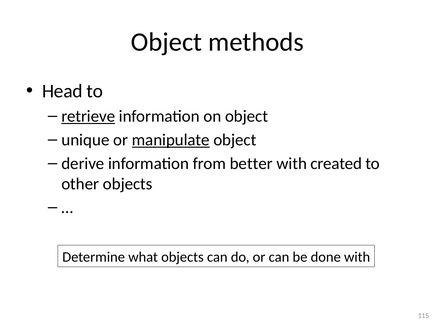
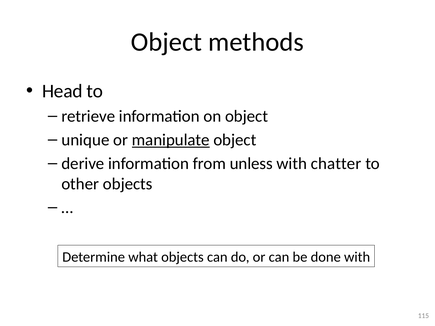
retrieve underline: present -> none (88, 116)
better: better -> unless (251, 164)
created: created -> chatter (336, 164)
